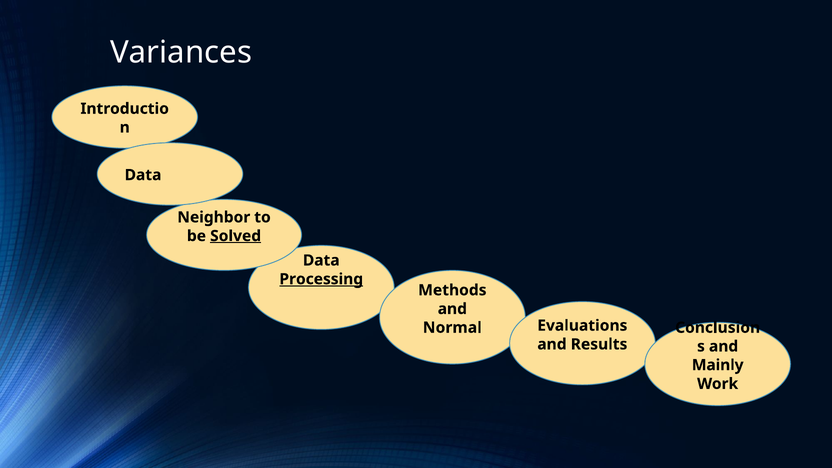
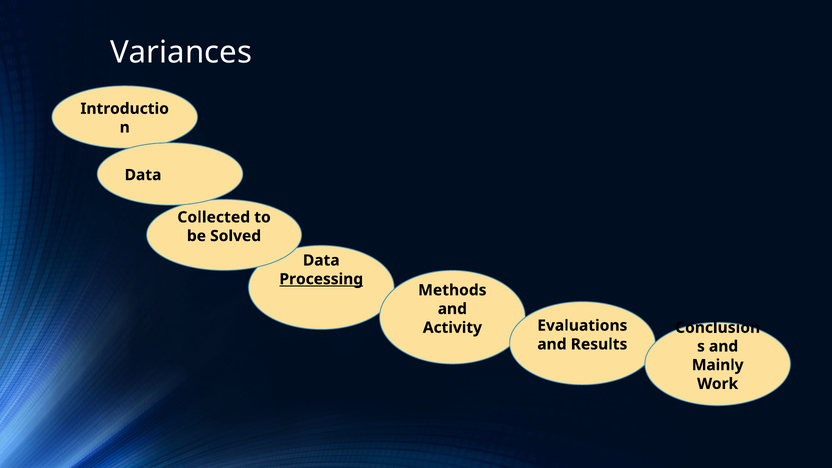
Neighbor: Neighbor -> Collected (214, 217)
Solved underline: present -> none (236, 236)
Normal: Normal -> Activity (452, 328)
